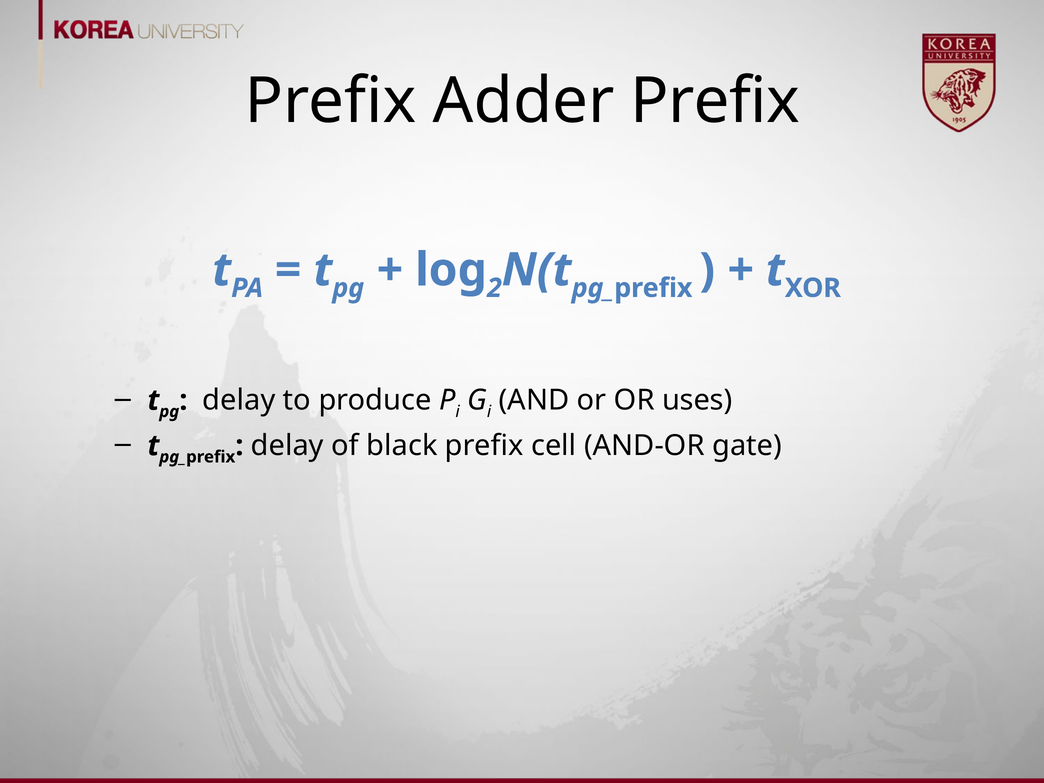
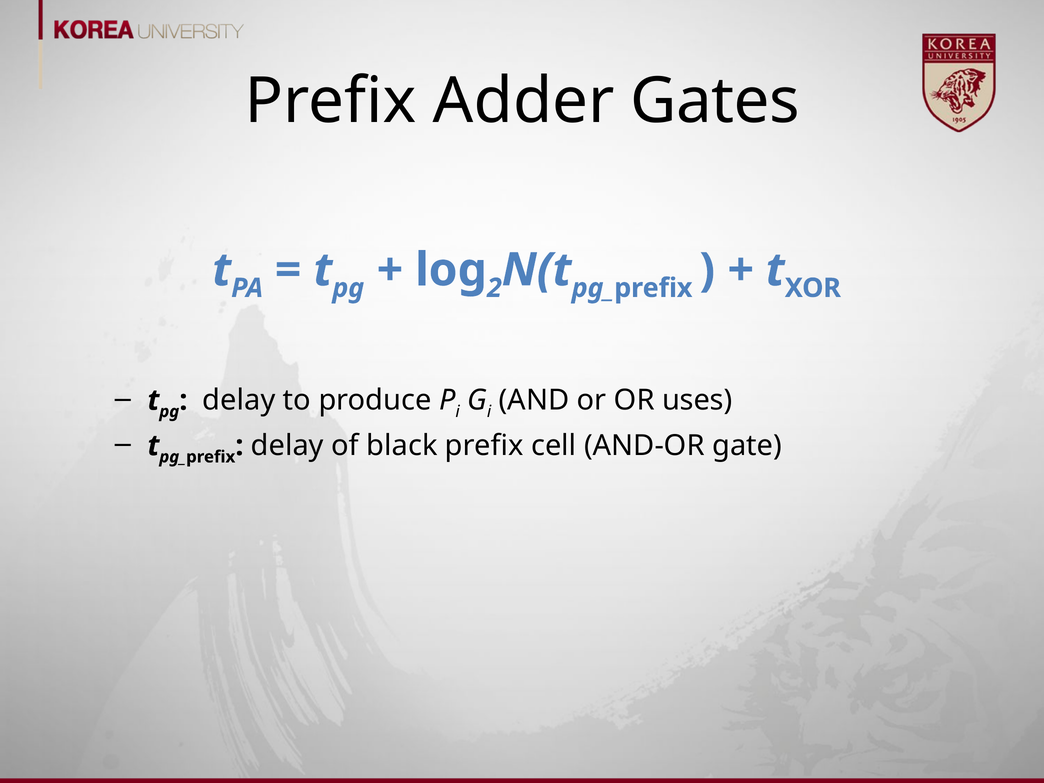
Adder Prefix: Prefix -> Gates (715, 101)
